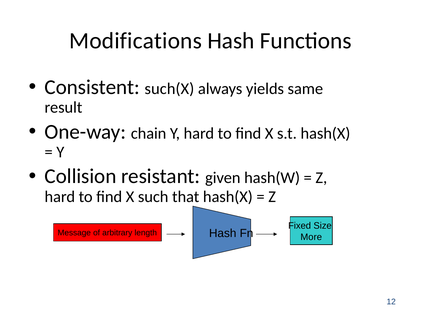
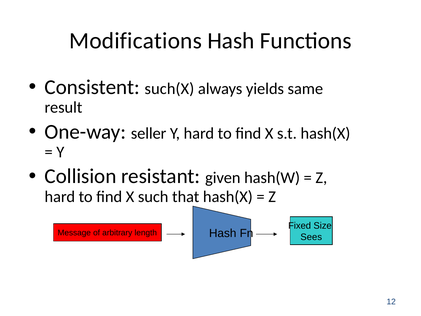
chain: chain -> seller (149, 133)
More: More -> Sees (311, 237)
